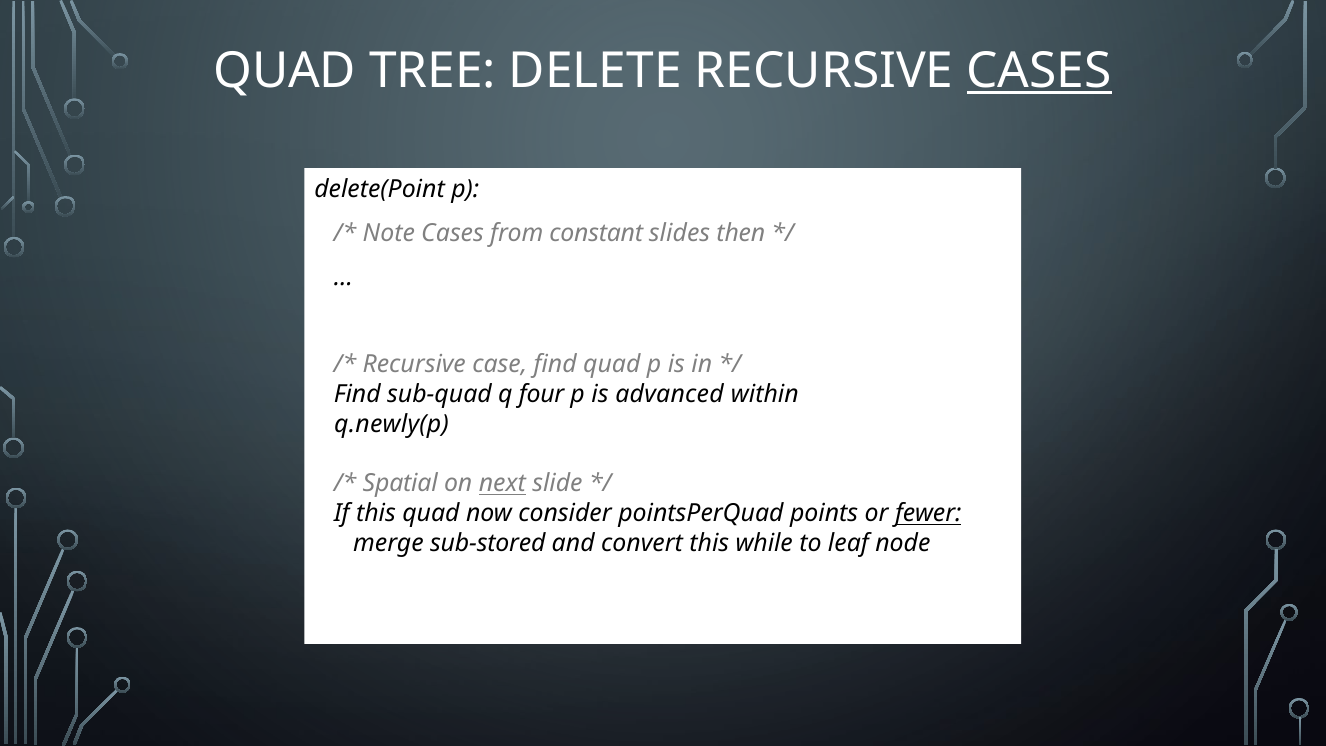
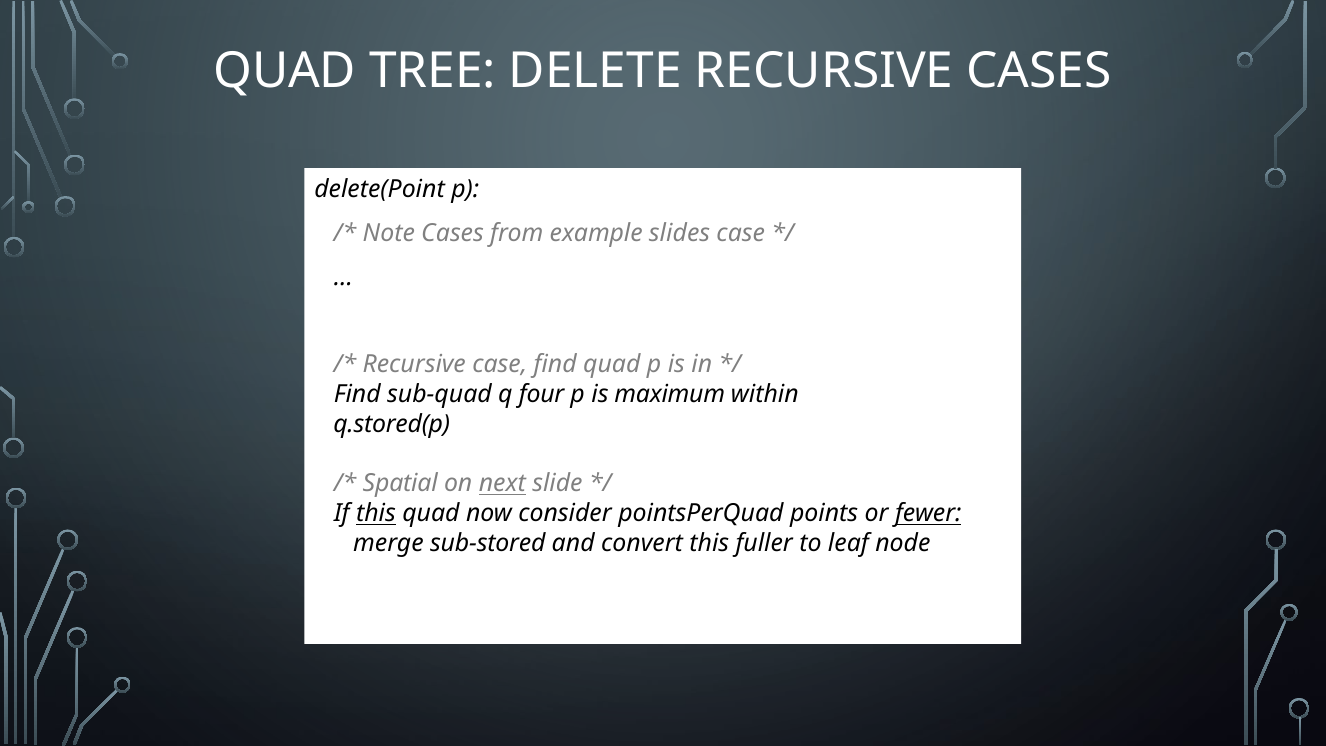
CASES underline: present -> none (1039, 71)
constant: constant -> example (596, 233)
slides then: then -> case (741, 233)
advanced: advanced -> maximum (670, 394)
q.newly(p: q.newly(p -> q.stored(p (392, 424)
this underline: none -> present (376, 513)
while: while -> fuller (764, 543)
